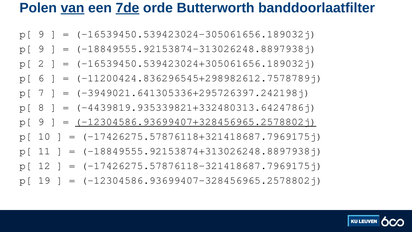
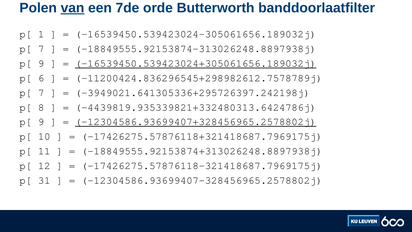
7de underline: present -> none (127, 8)
9: 9 -> 1 (41, 34)
9: 9 -> 7 (41, 49)
2: 2 -> 9 (41, 63)
-16539450.539423024+305061656.189032j underline: none -> present (196, 63)
19: 19 -> 31 (44, 180)
